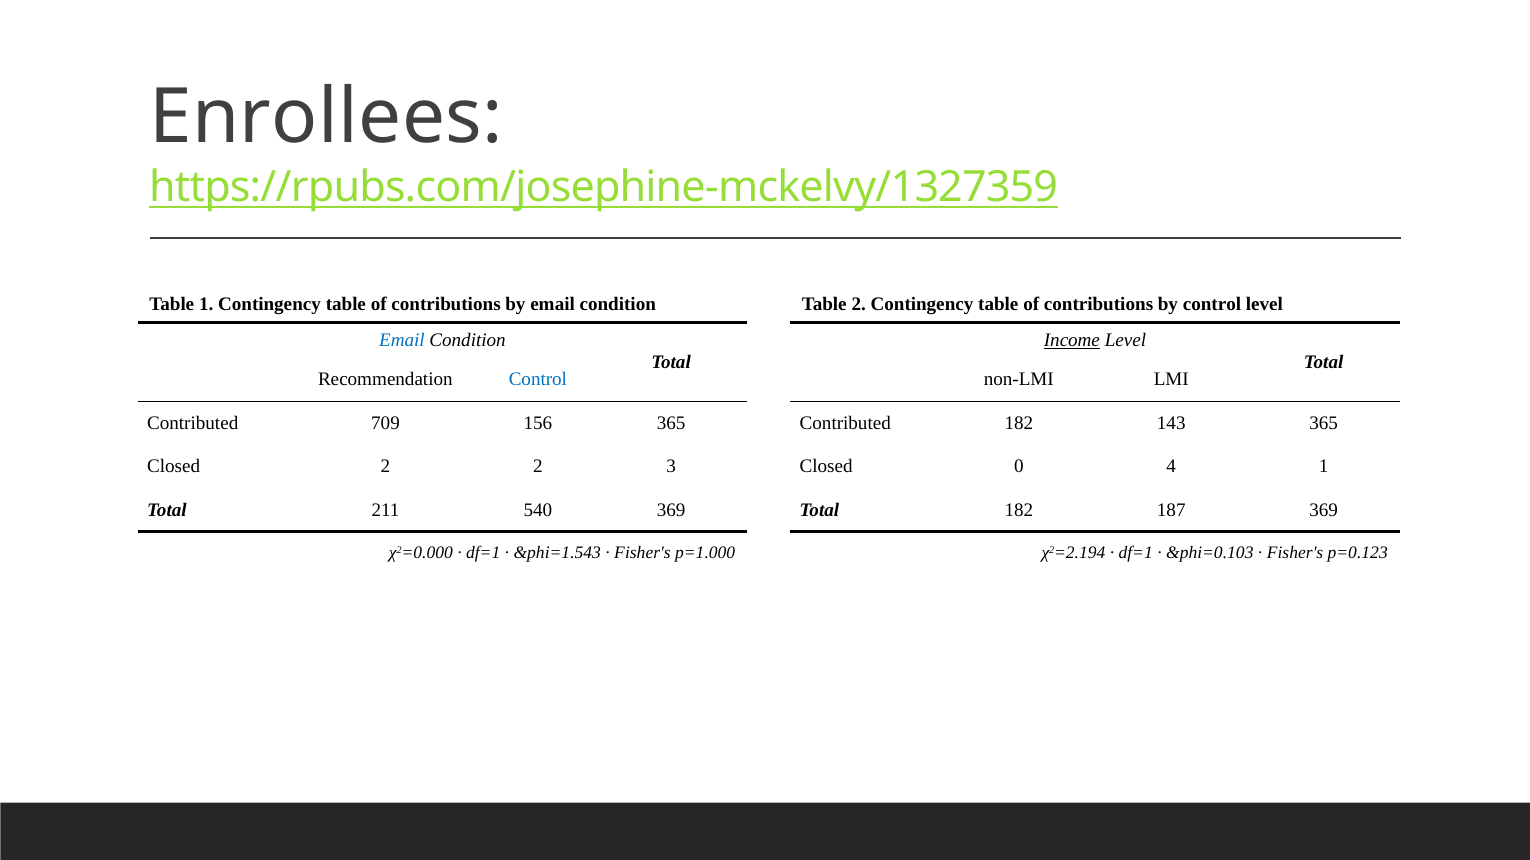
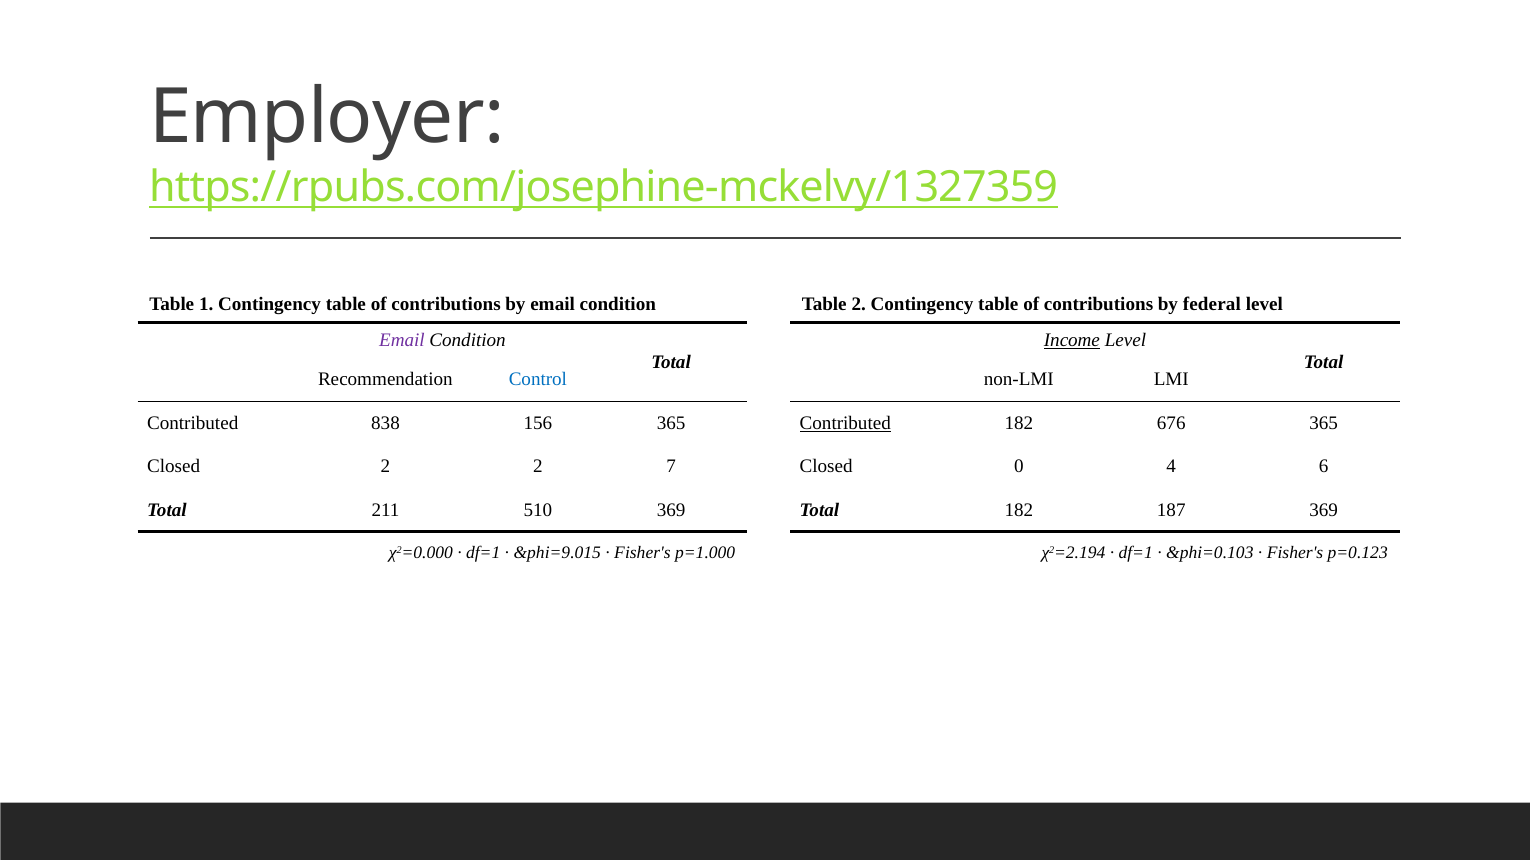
Enrollees: Enrollees -> Employer (327, 118)
by control: control -> federal (1212, 305)
Email colour: blue -> purple (402, 340)
709: 709 -> 838 (385, 423)
Contributed underline: none -> present (845, 423)
143: 143 -> 676 (1171, 423)
3: 3 -> 7 (671, 467)
4 1: 1 -> 6 (1324, 467)
540: 540 -> 510 (538, 510)
&phi=1.543: &phi=1.543 -> &phi=9.015 (557, 553)
